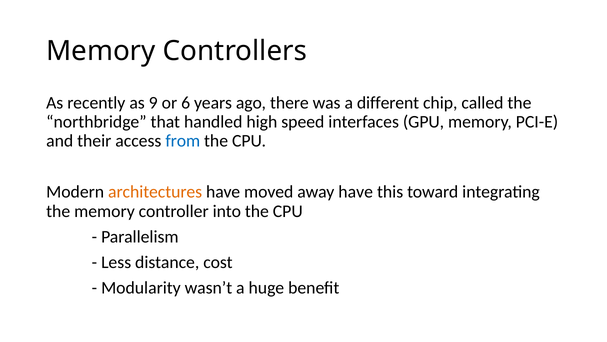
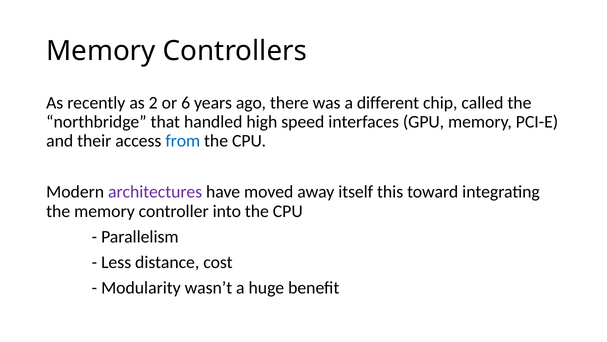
9: 9 -> 2 (153, 103)
architectures colour: orange -> purple (155, 192)
away have: have -> itself (356, 192)
